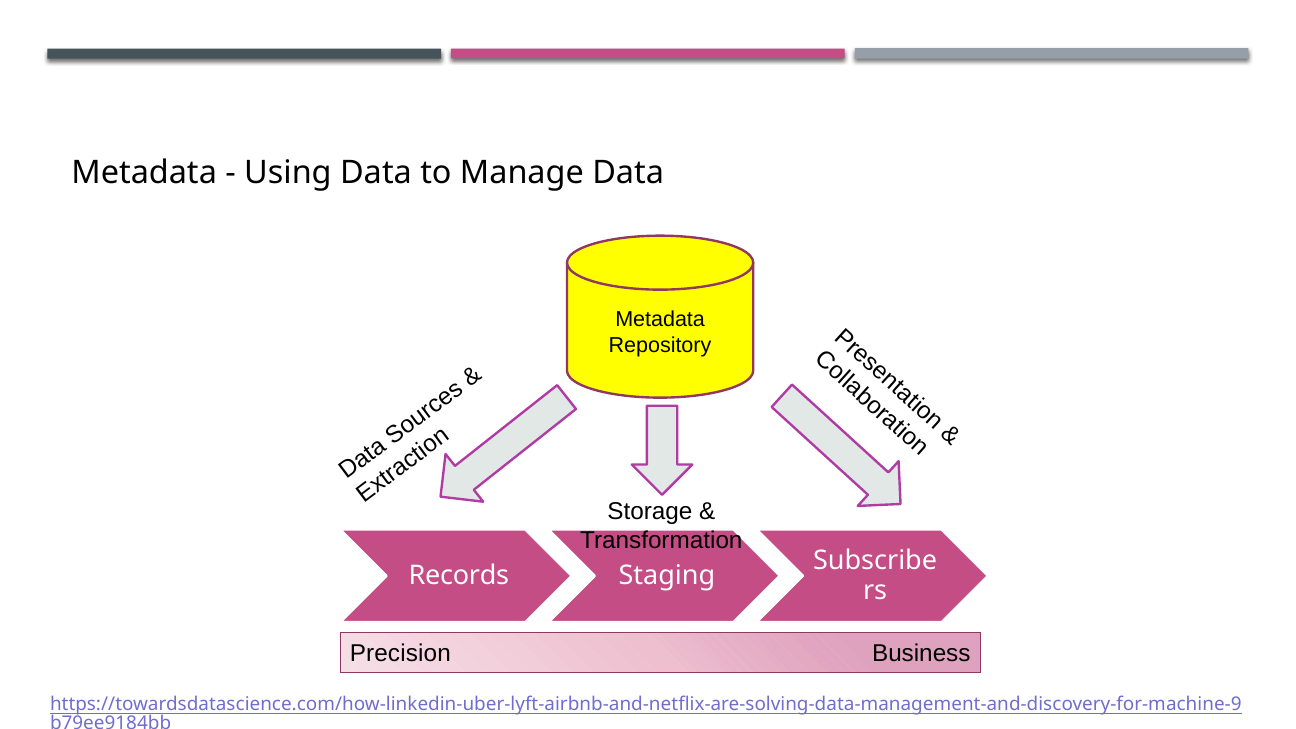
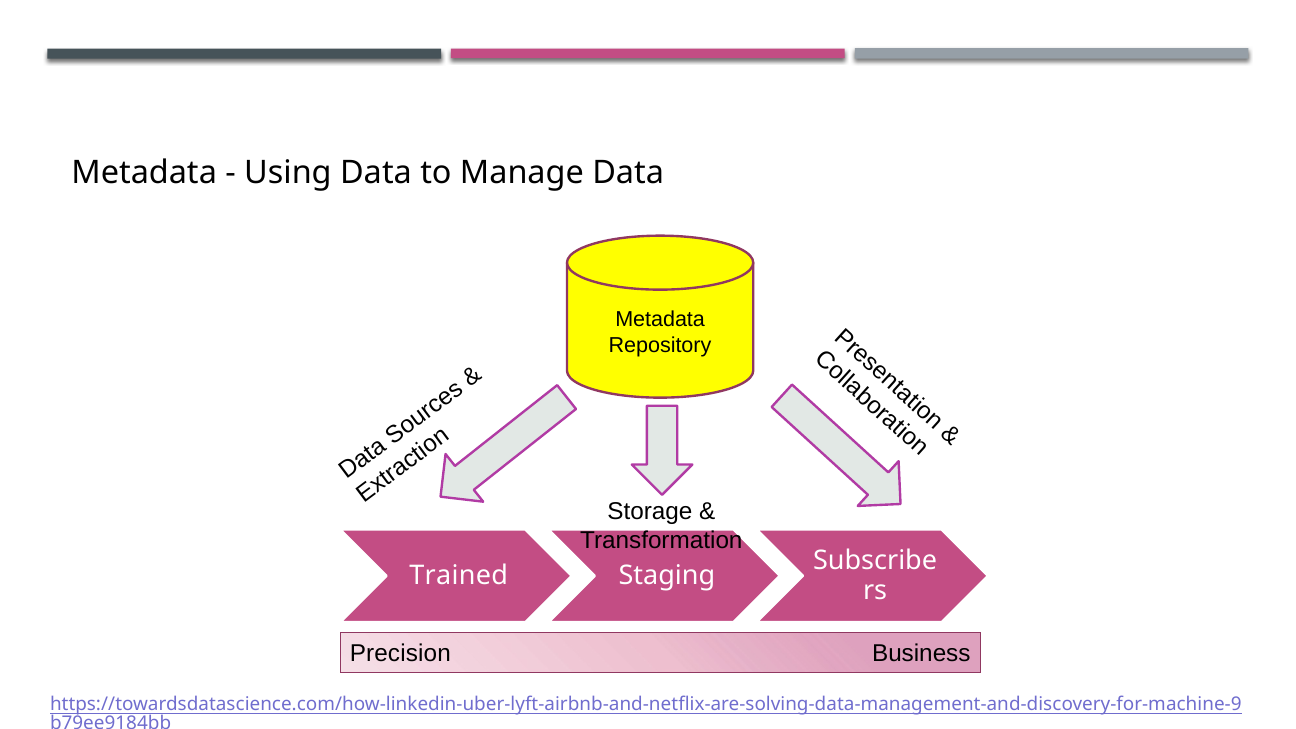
Records: Records -> Trained (459, 576)
